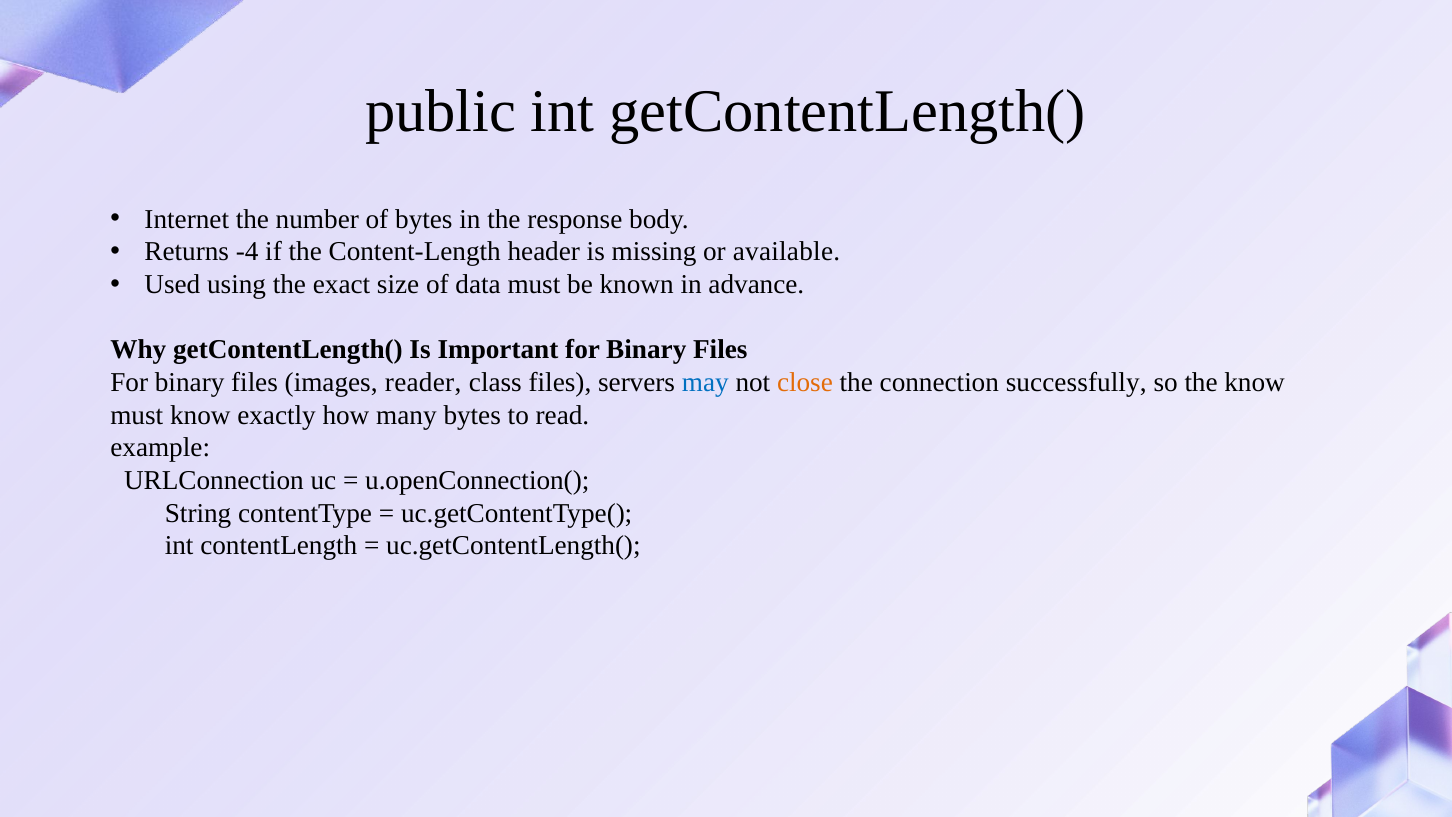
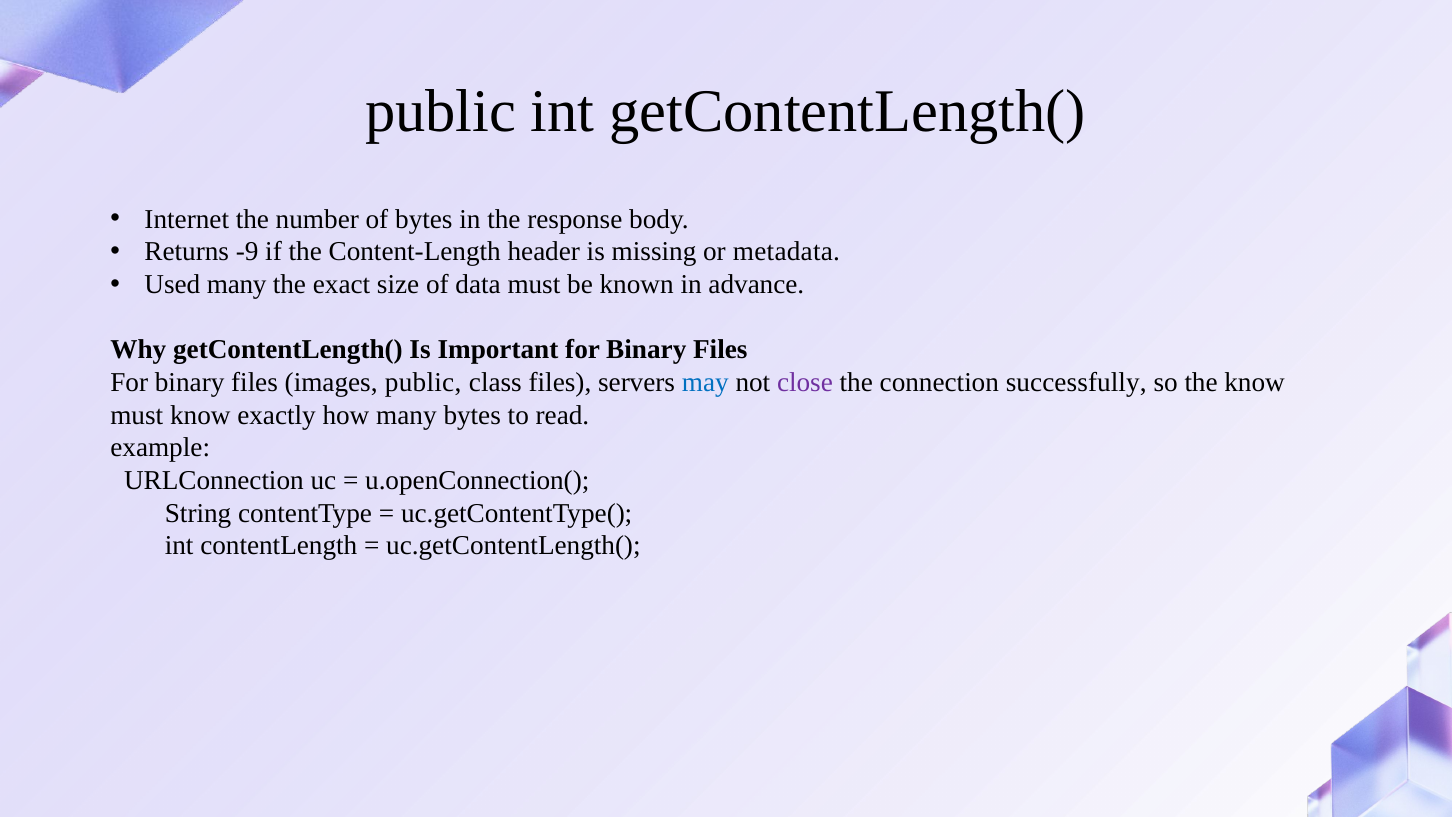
-4: -4 -> -9 (247, 252)
available: available -> metadata (786, 252)
Used using: using -> many (237, 284)
images reader: reader -> public (423, 382)
close colour: orange -> purple (805, 382)
